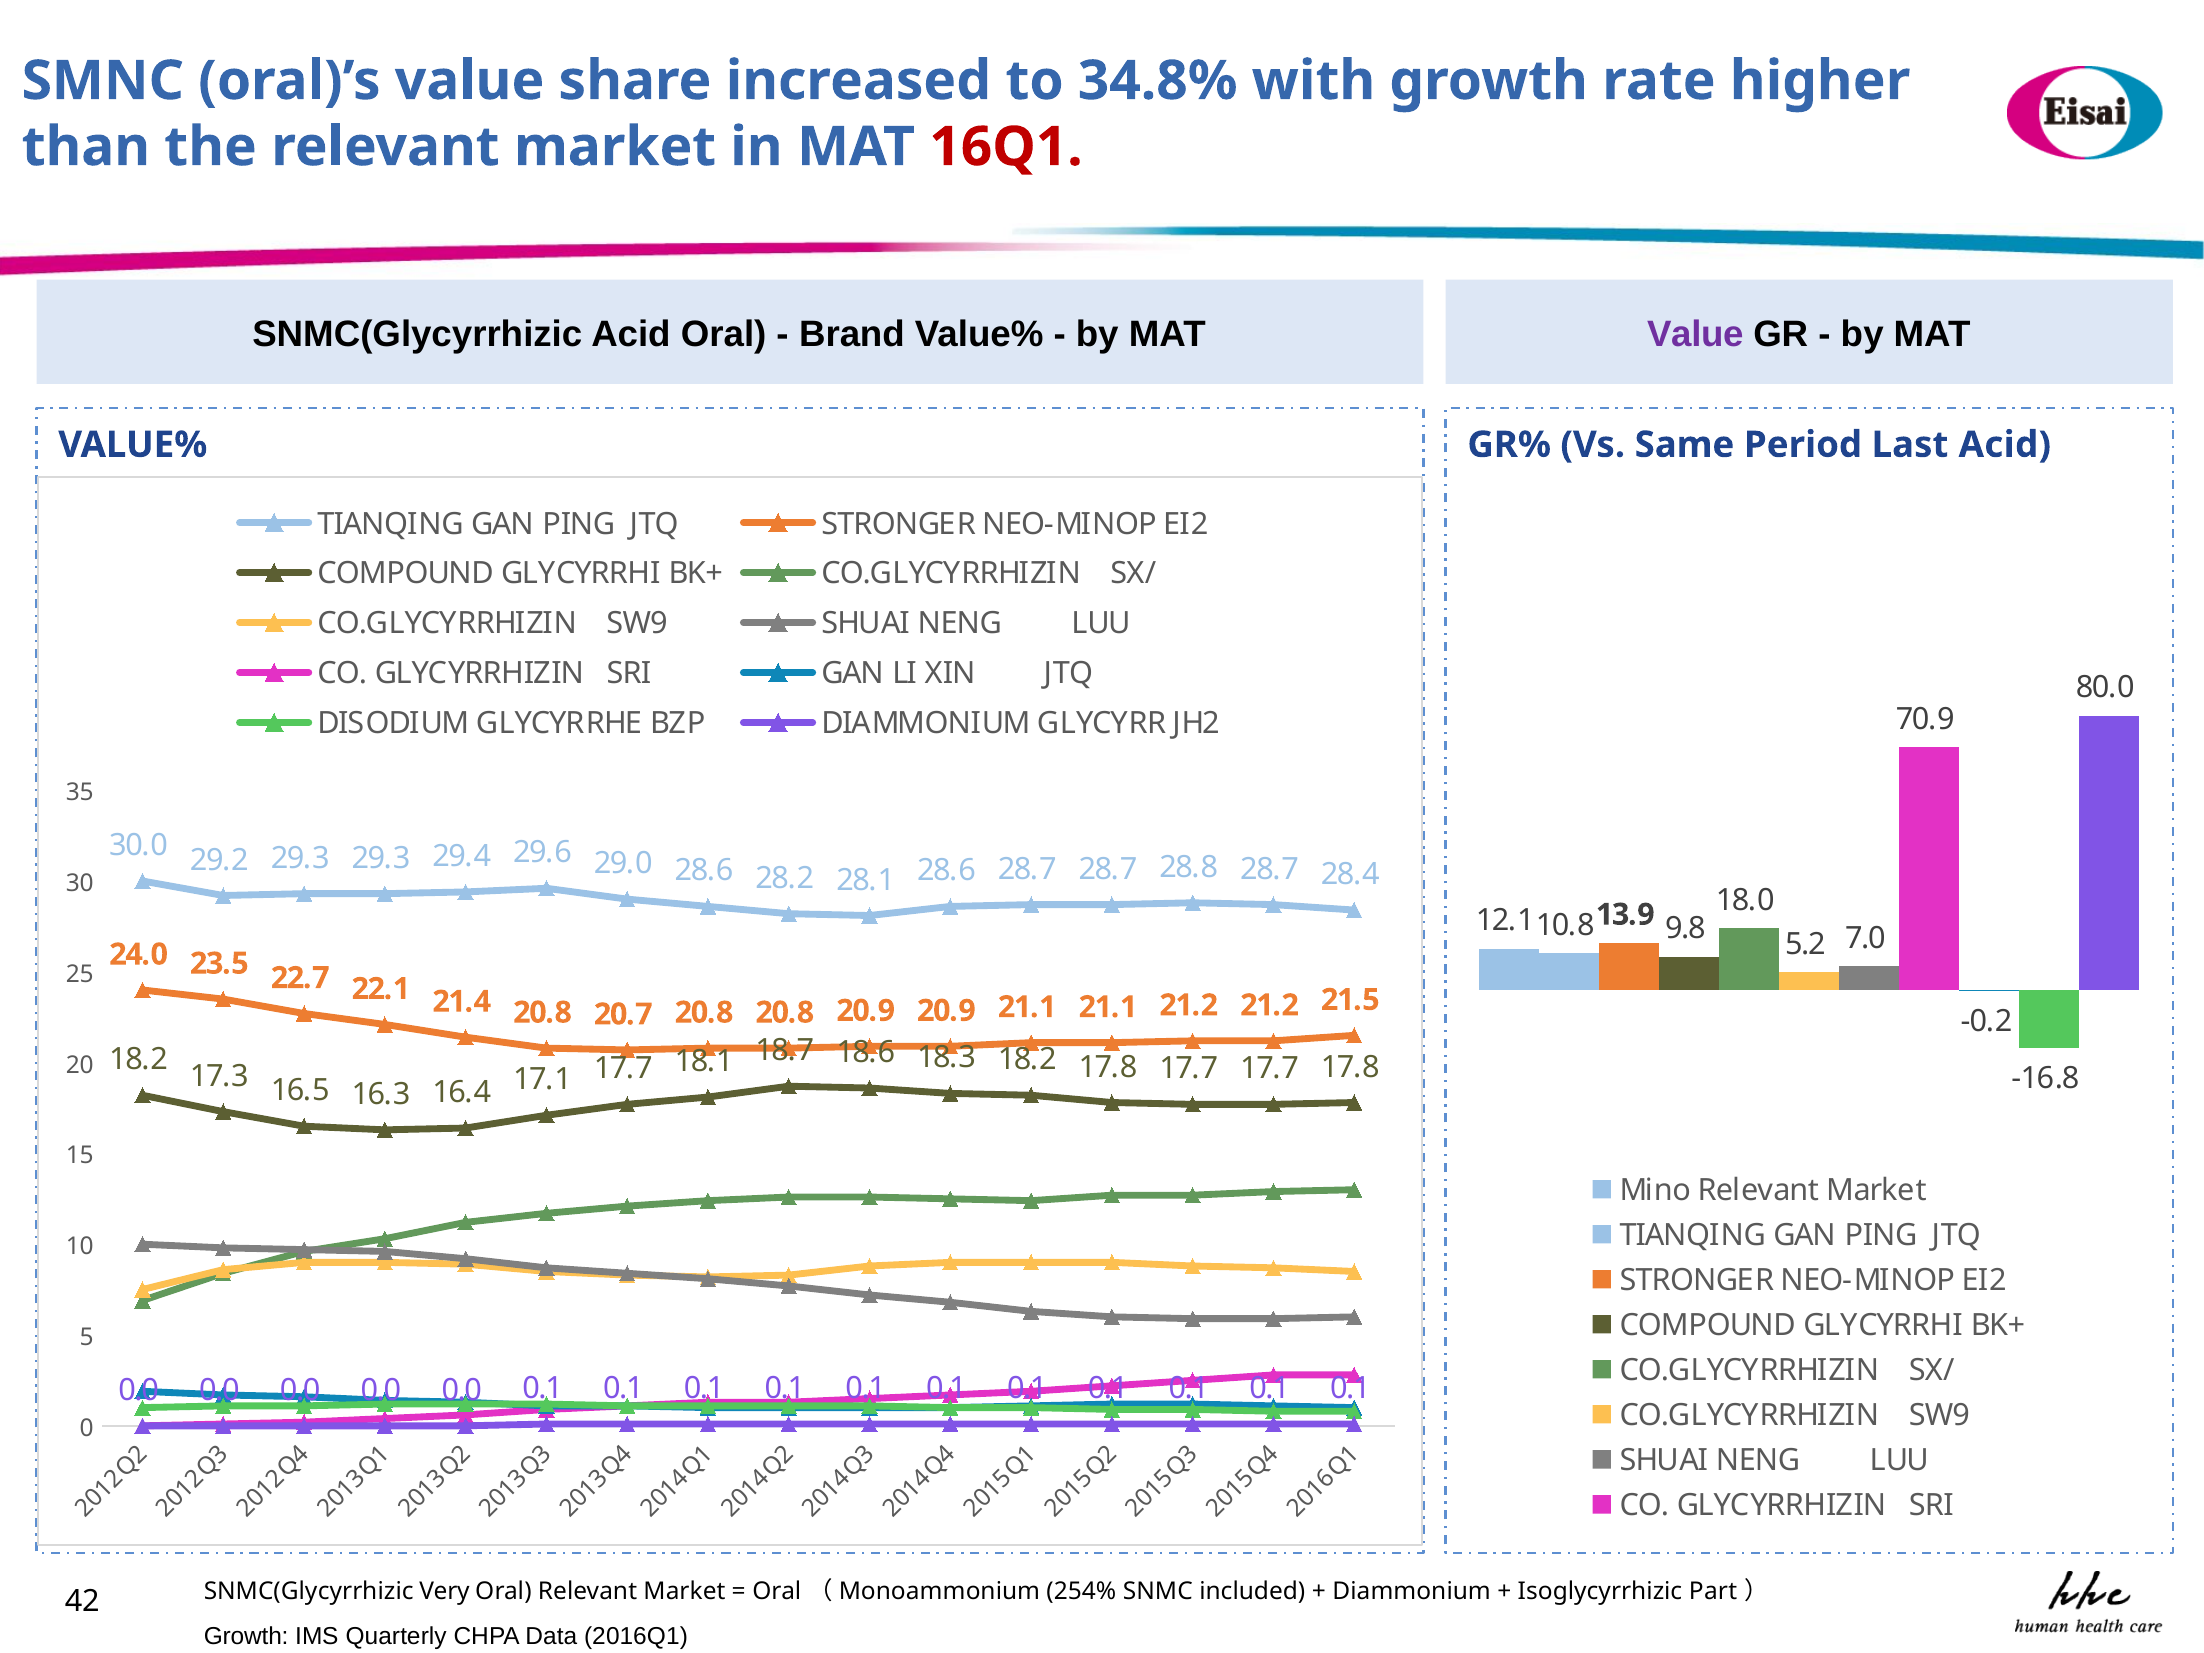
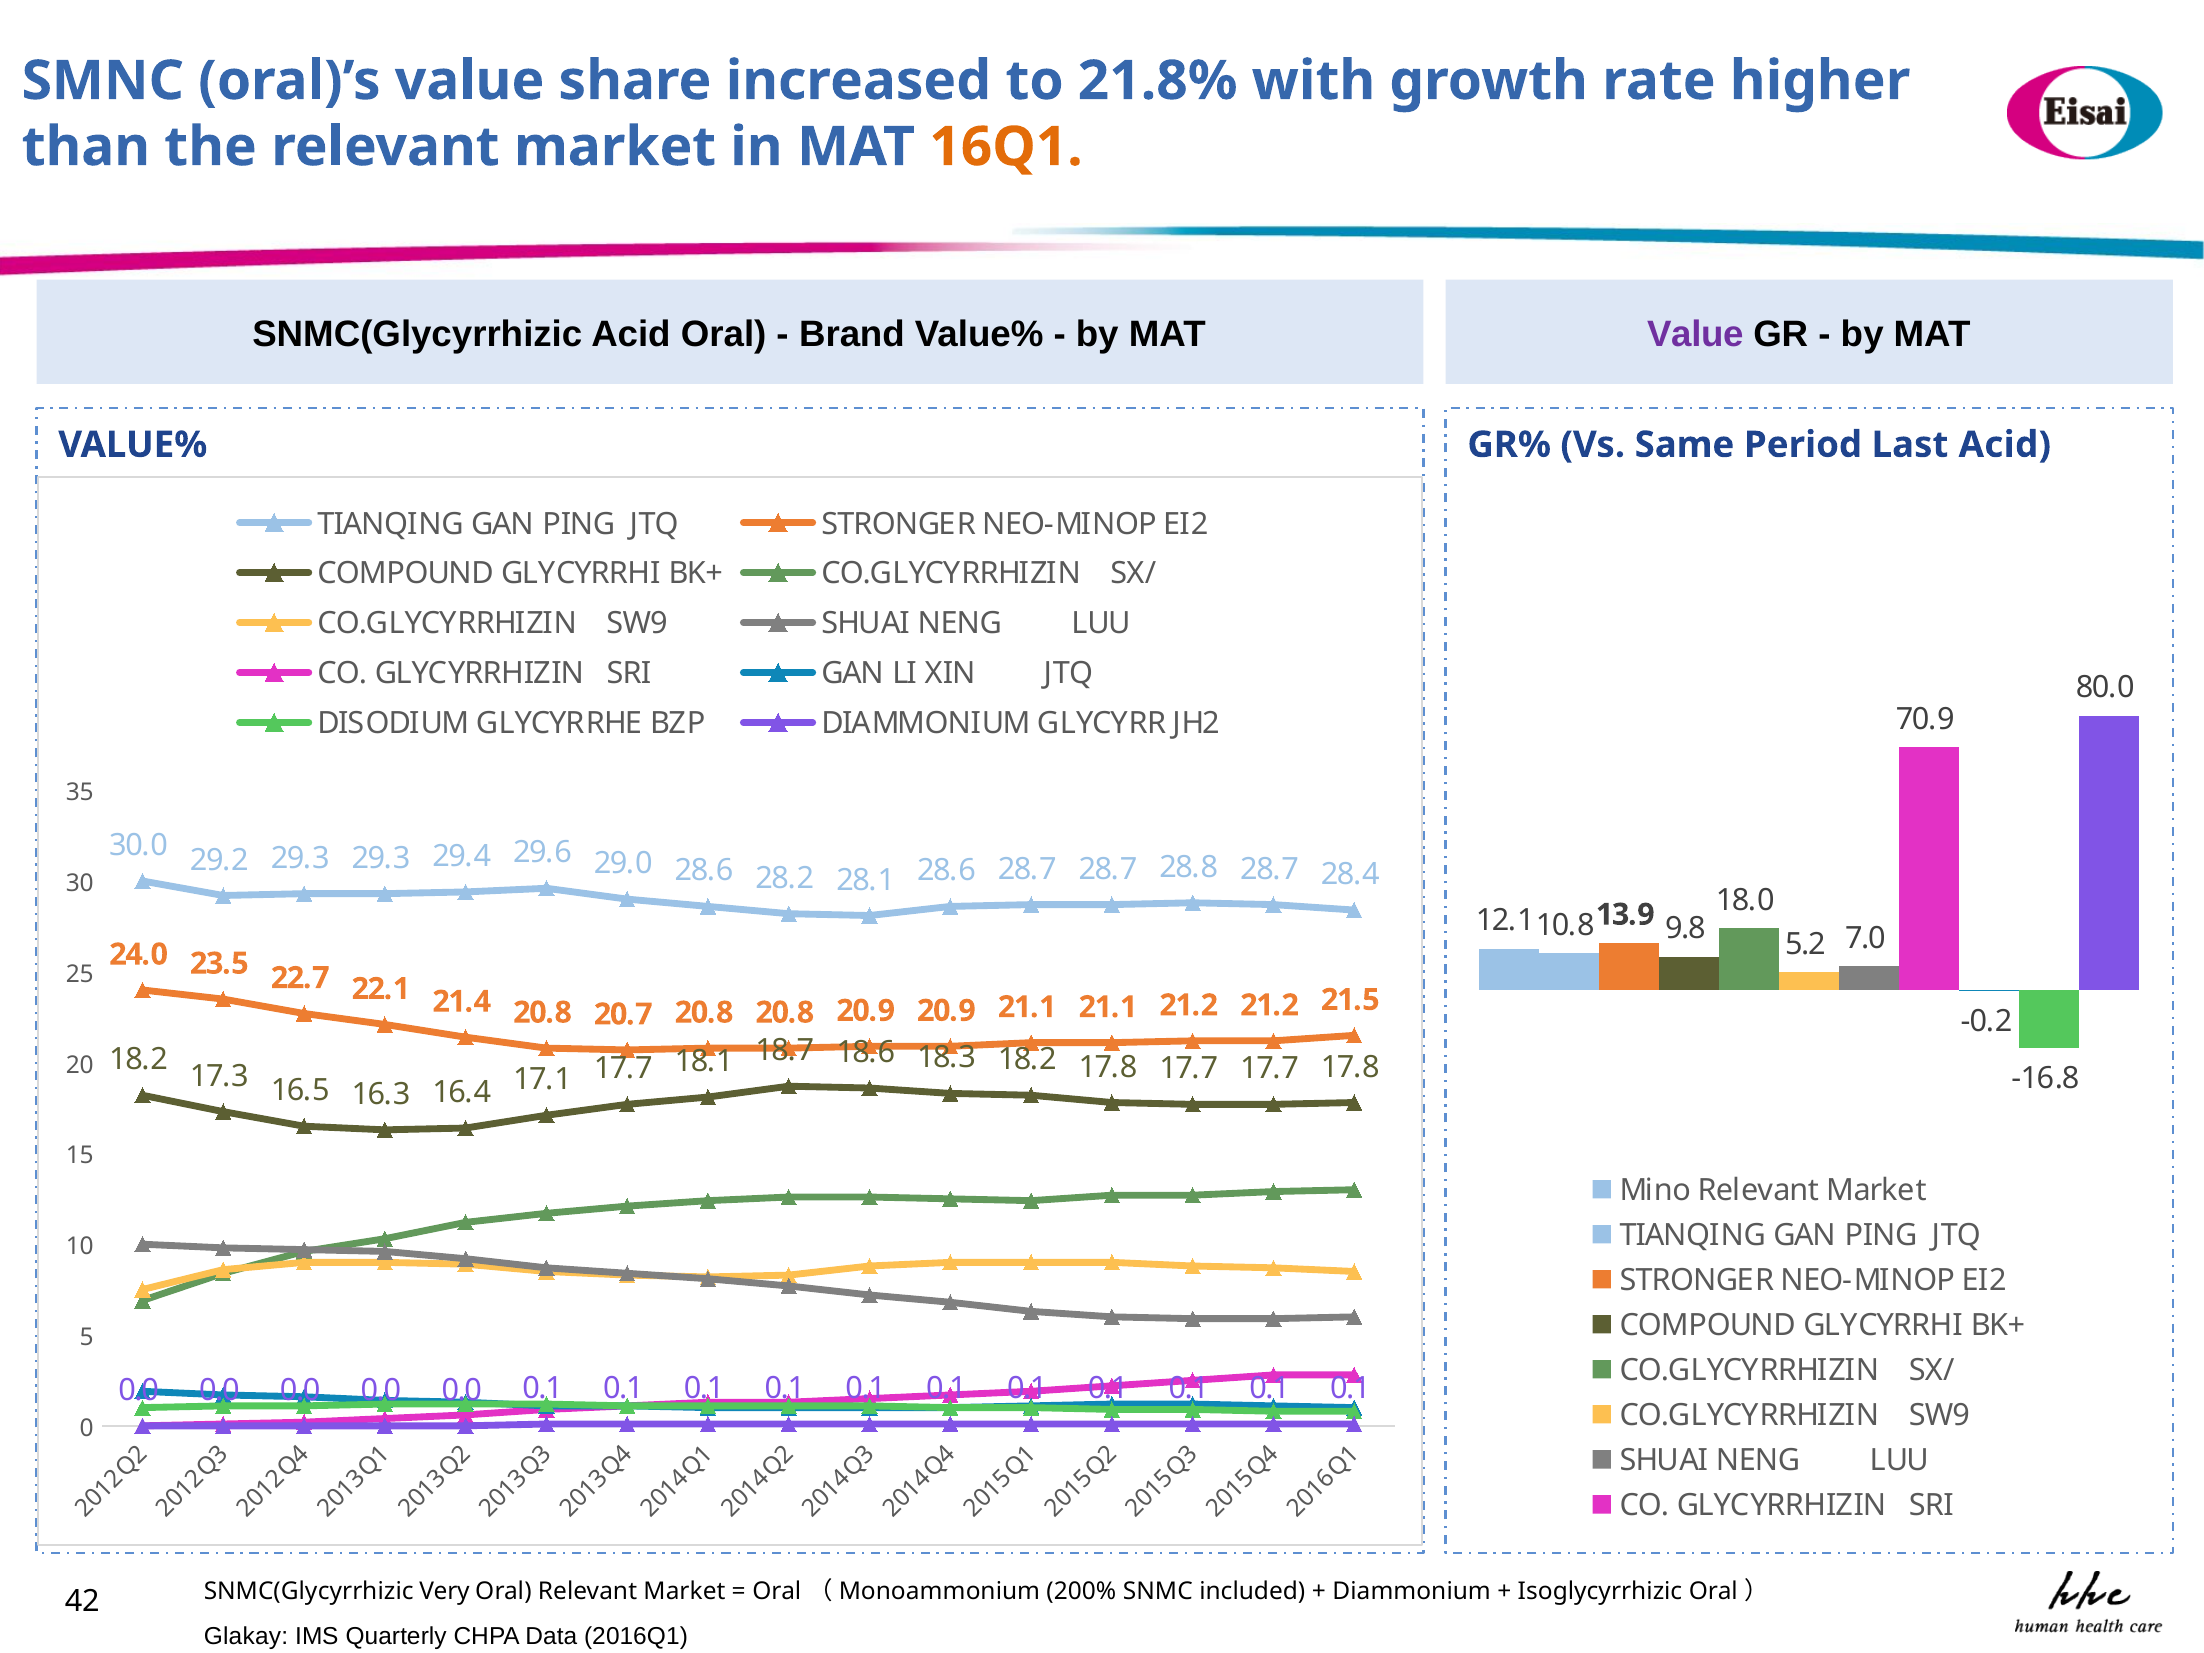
34.8%: 34.8% -> 21.8% (1158, 81)
16Q1 colour: red -> orange (1006, 147)
254%: 254% -> 200% (1081, 1591)
Isoglycyrrhizic Part: Part -> Oral (1713, 1591)
Growth: Growth -> Glakay (246, 1637)
